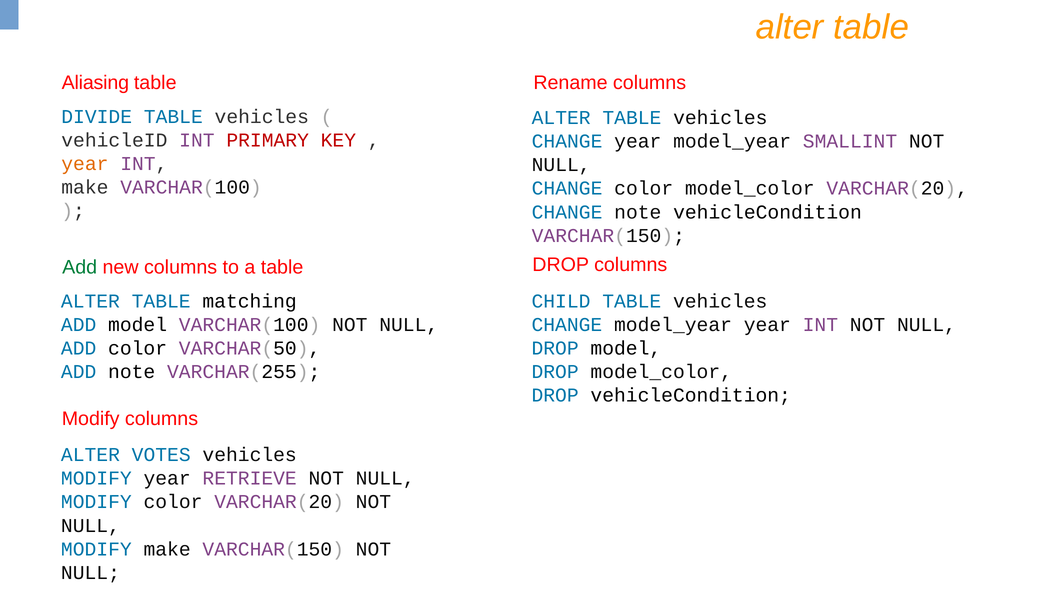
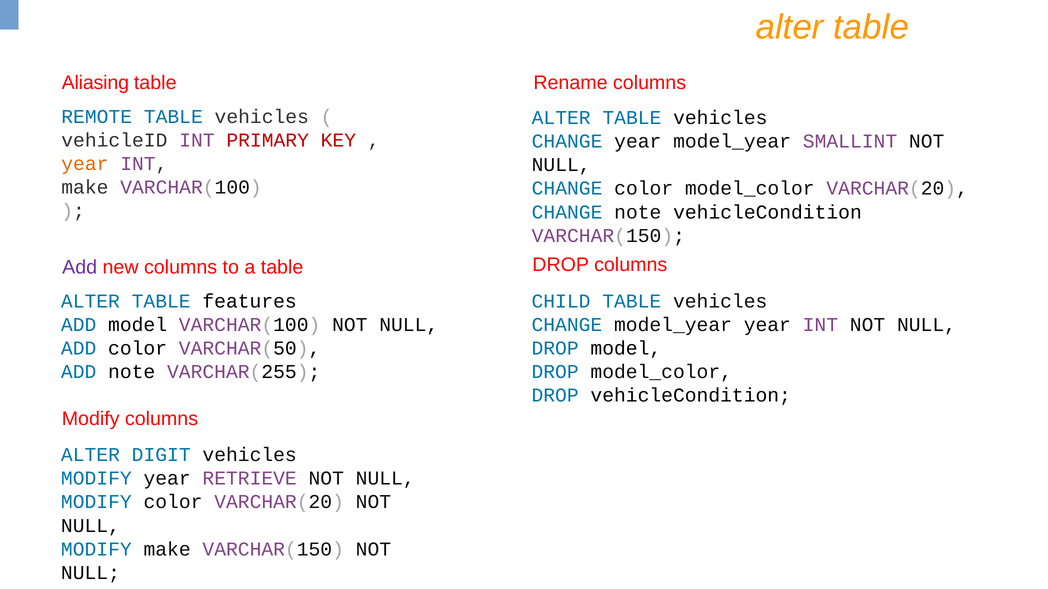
DIVIDE: DIVIDE -> REMOTE (97, 117)
Add colour: green -> purple (80, 267)
matching: matching -> features (250, 301)
VOTES: VOTES -> DIGIT (161, 455)
